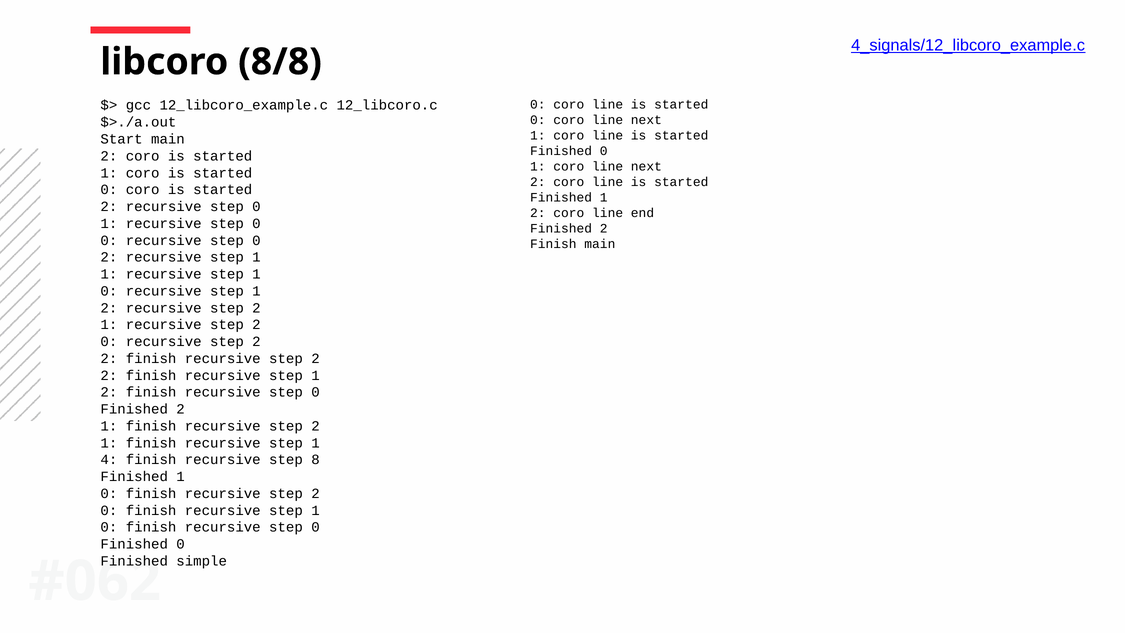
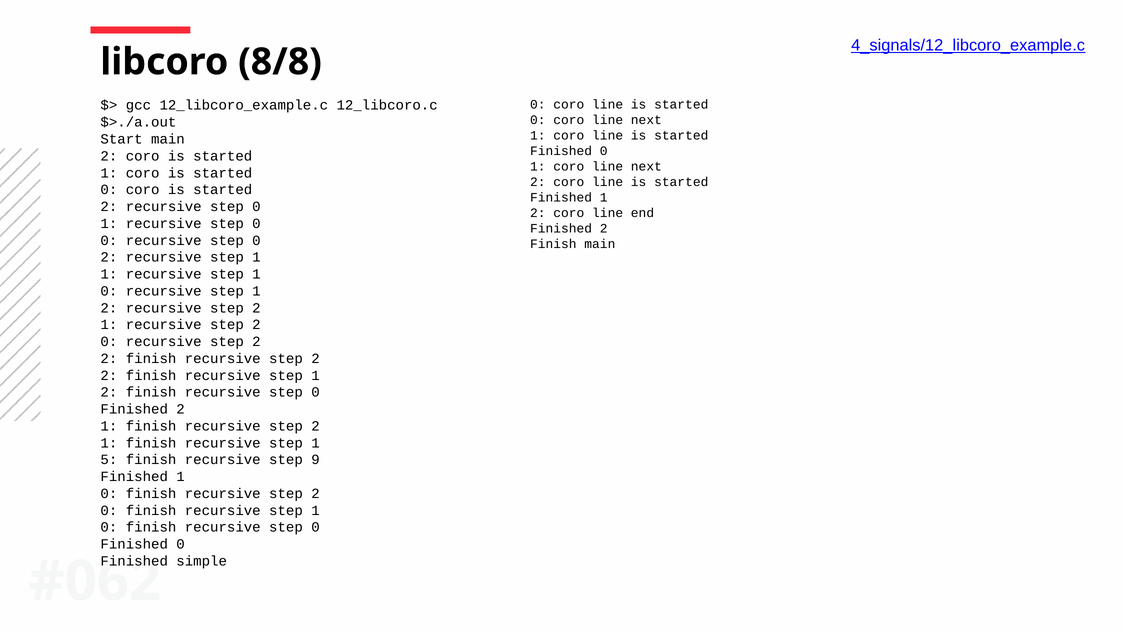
4: 4 -> 5 (109, 460)
8: 8 -> 9 (315, 460)
